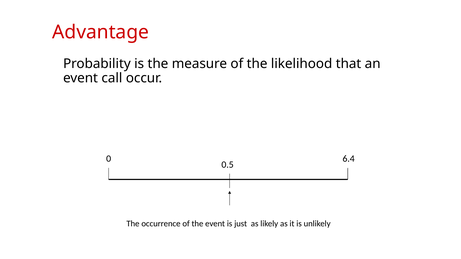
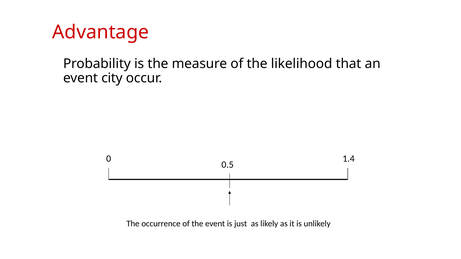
call: call -> city (112, 78)
6.4: 6.4 -> 1.4 (349, 159)
